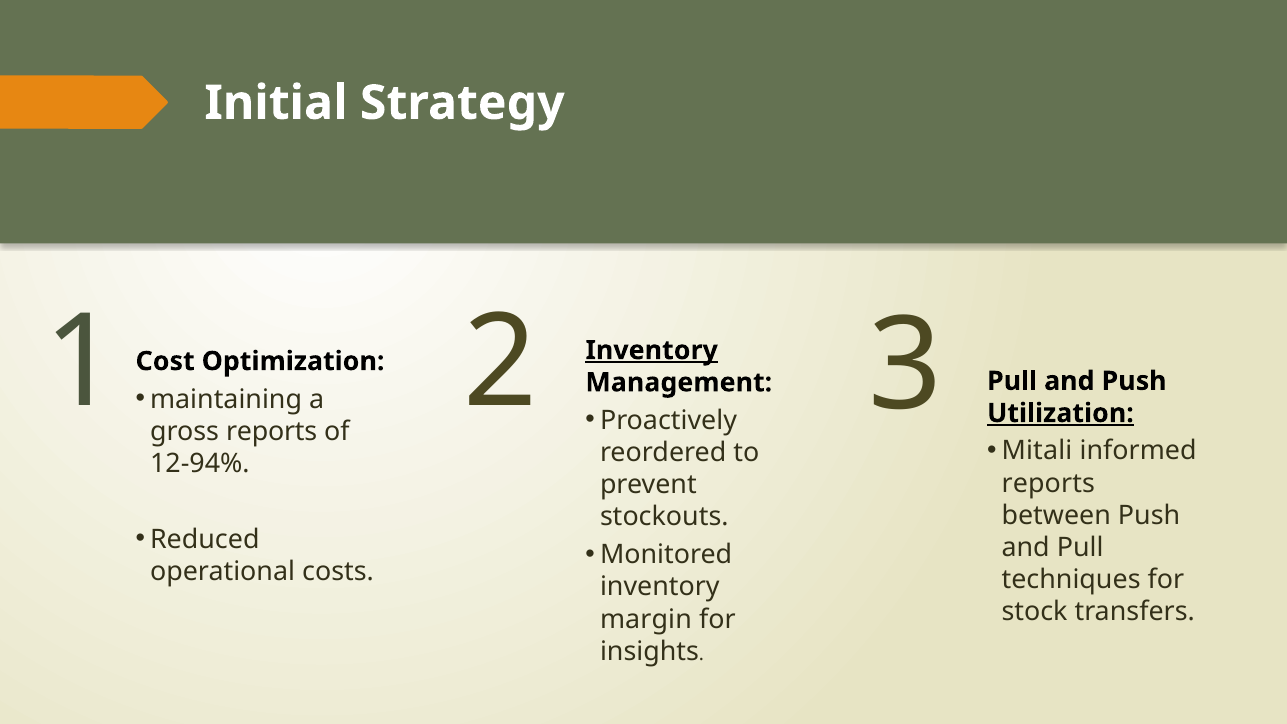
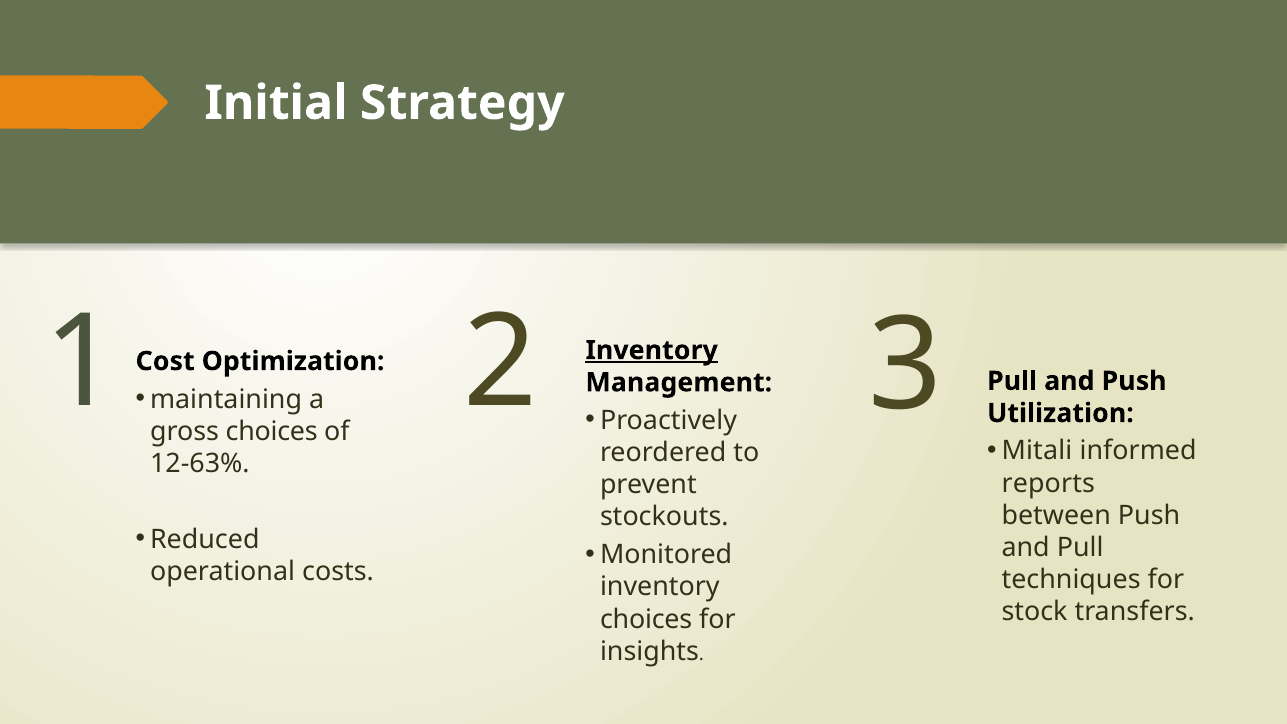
Utilization underline: present -> none (1060, 413)
gross reports: reports -> choices (272, 431)
12-94%: 12-94% -> 12-63% (200, 464)
margin: margin -> choices (646, 619)
